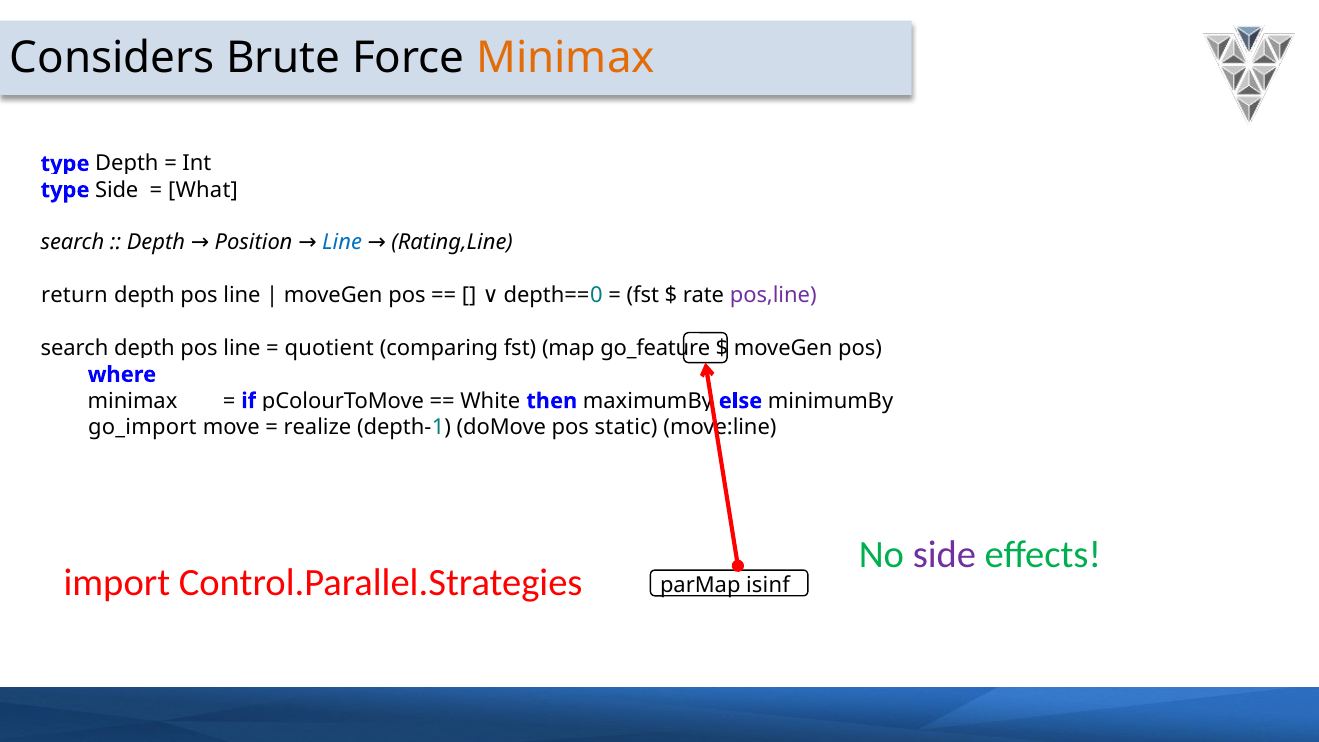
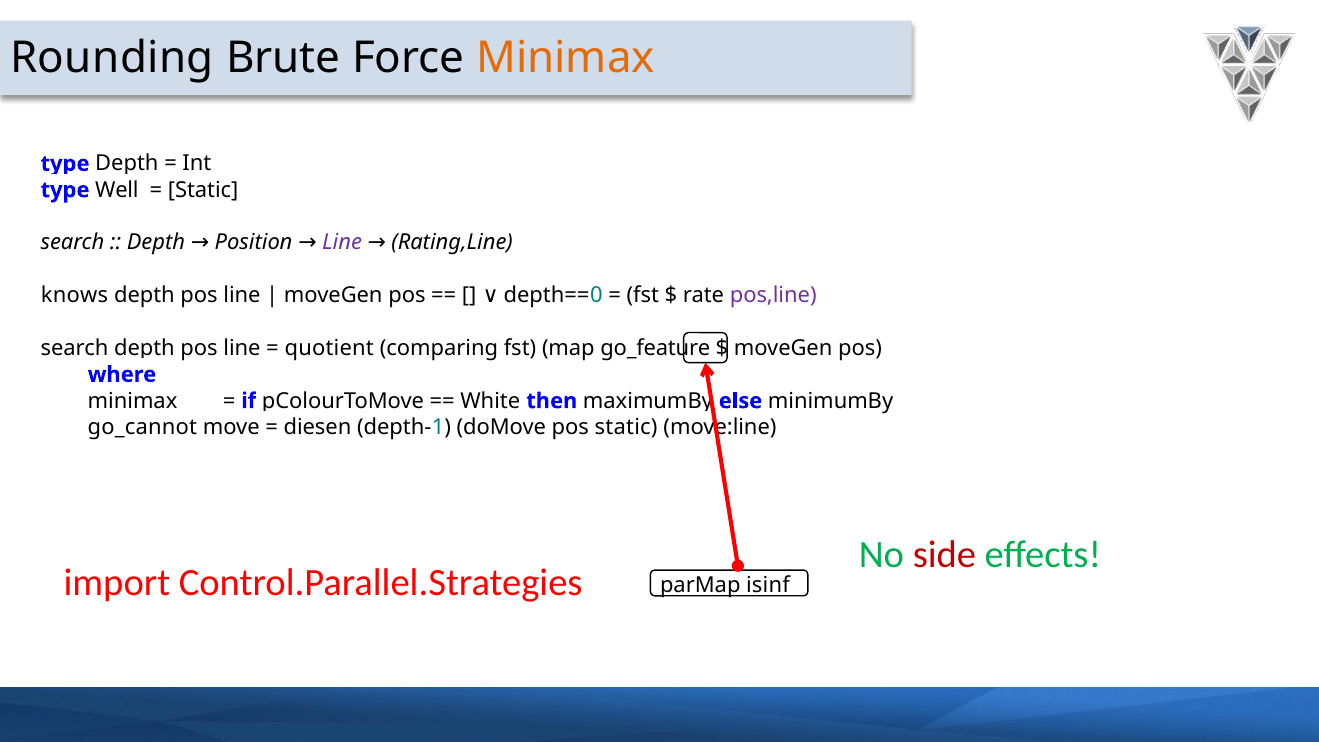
Considers: Considers -> Rounding (112, 58)
type Side: Side -> Well (117, 190)
What: What -> Static (203, 190)
Line colour: blue -> purple (342, 243)
return: return -> knows (74, 295)
go_import: go_import -> go_cannot (142, 427)
realize: realize -> diesen (317, 427)
side colour: purple -> red (944, 555)
